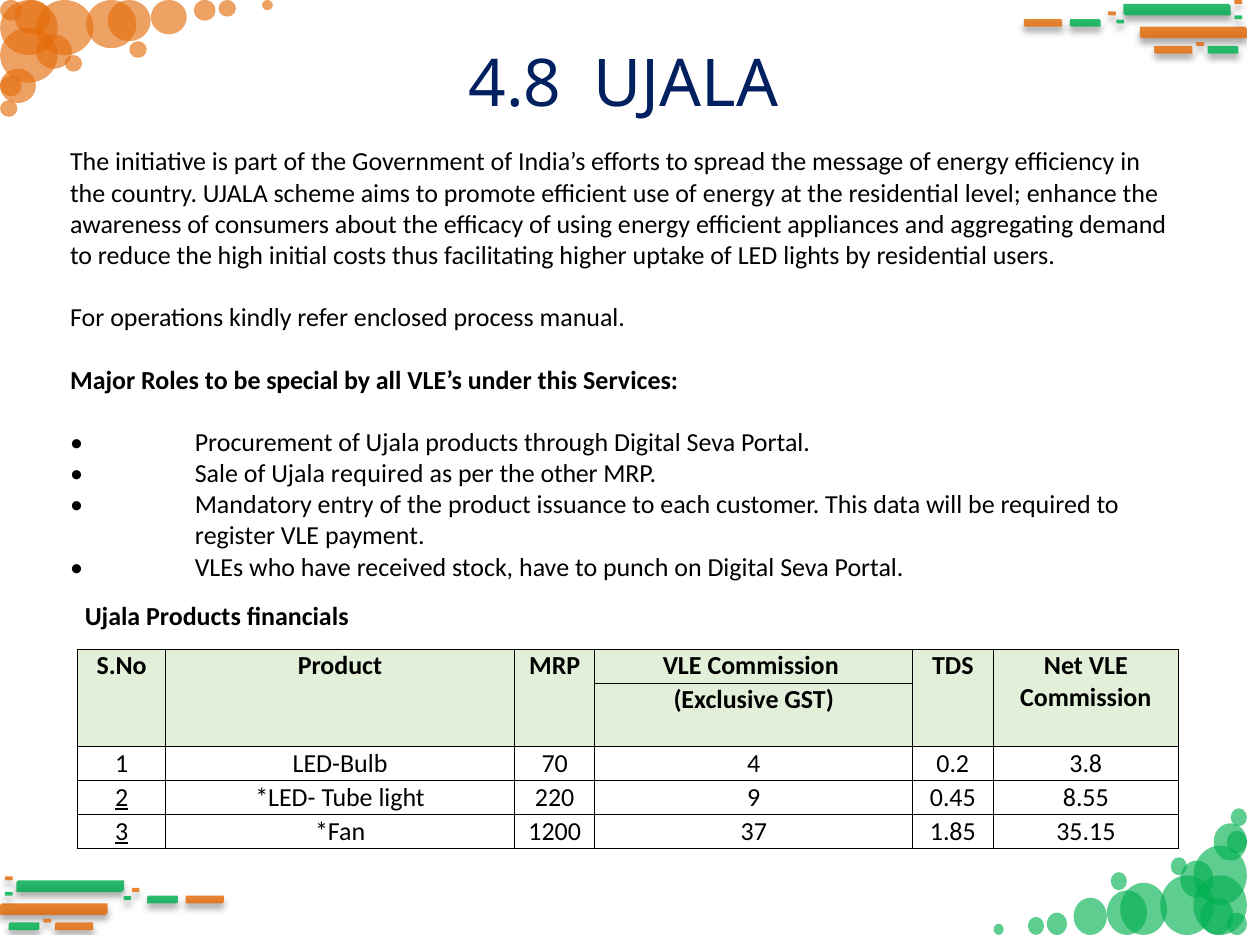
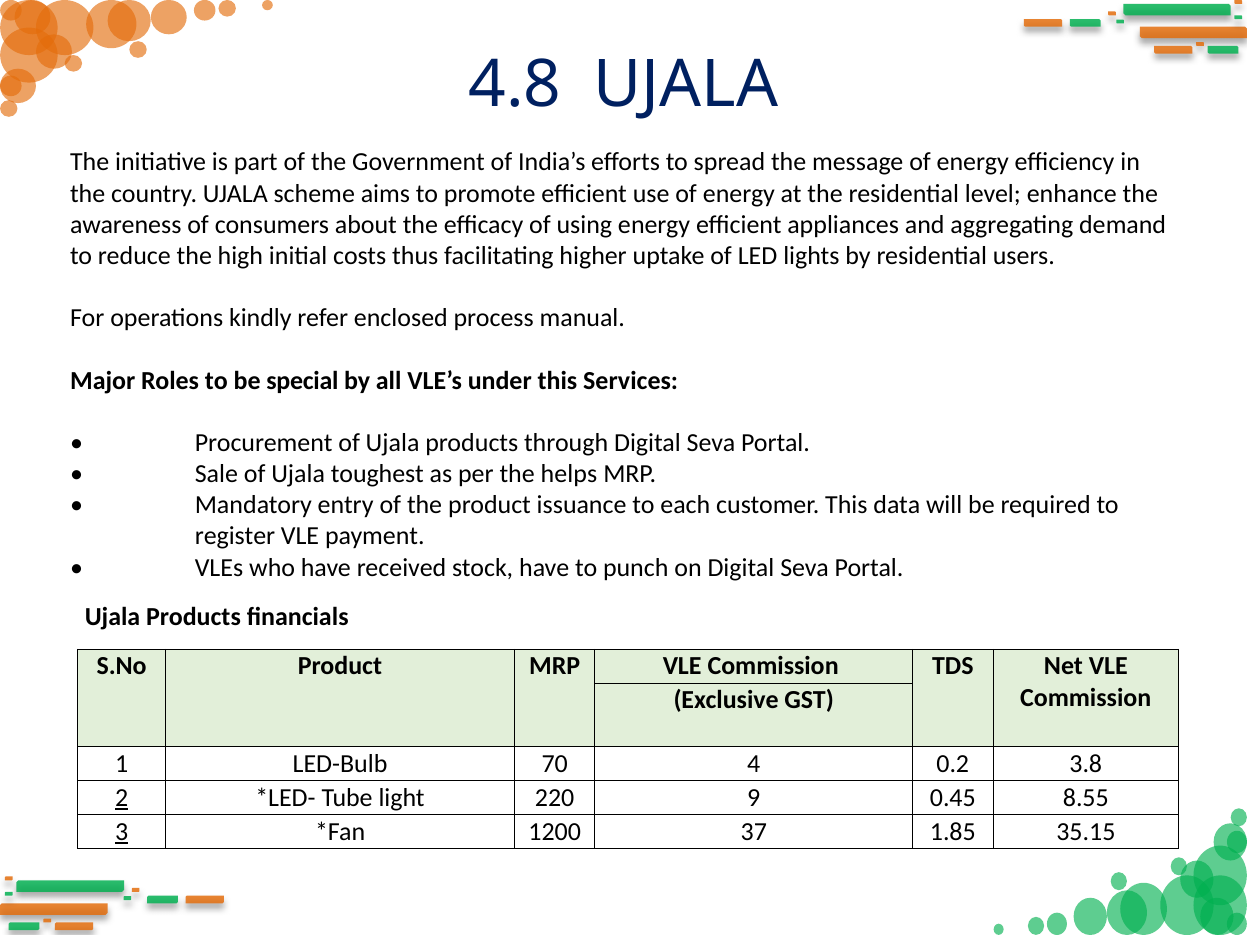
Ujala required: required -> toughest (377, 474)
other: other -> helps (569, 474)
